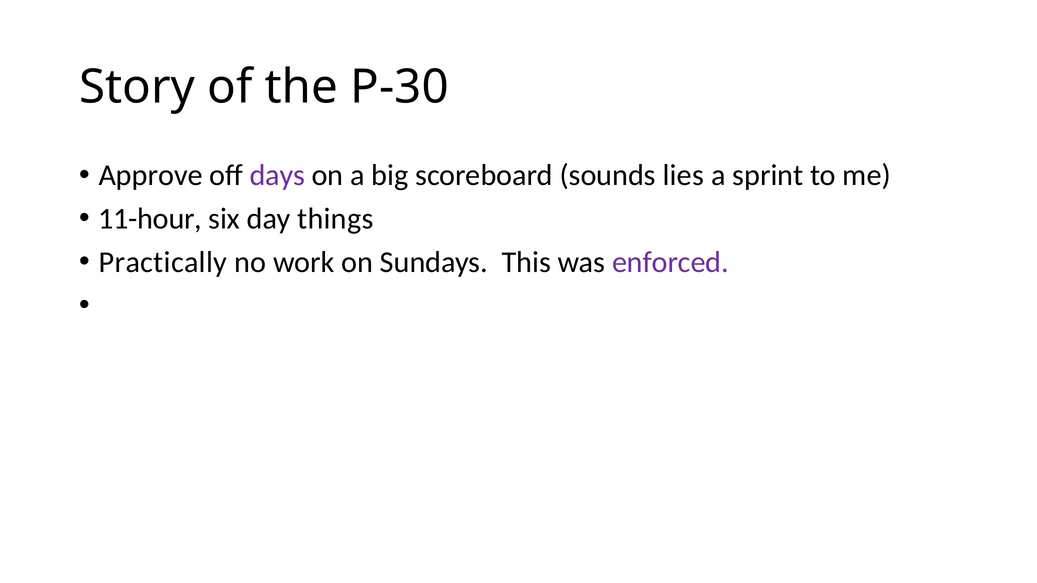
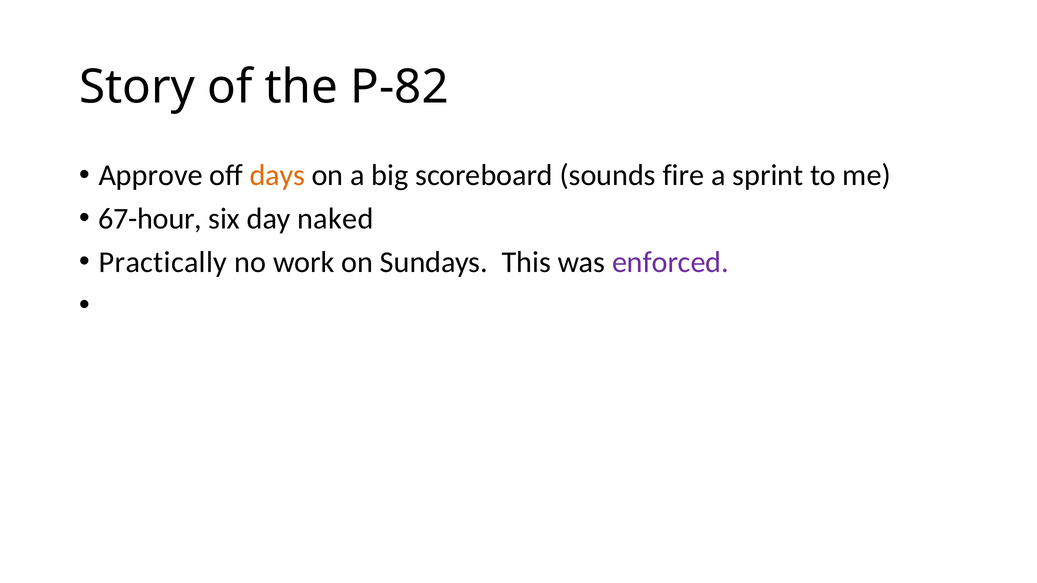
P-30: P-30 -> P-82 (400, 87)
days colour: purple -> orange (277, 175)
lies: lies -> fire (683, 175)
11-hour: 11-hour -> 67-hour (150, 219)
things: things -> naked (335, 219)
